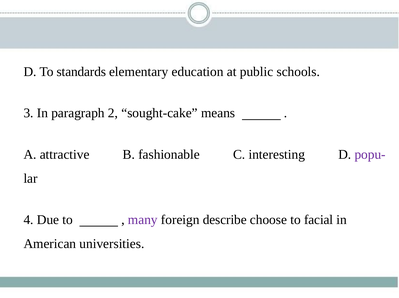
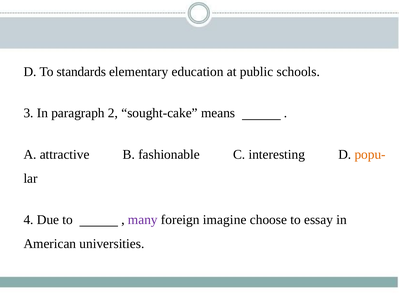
popu- colour: purple -> orange (370, 155)
describe: describe -> imagine (225, 220)
facial: facial -> essay (319, 220)
